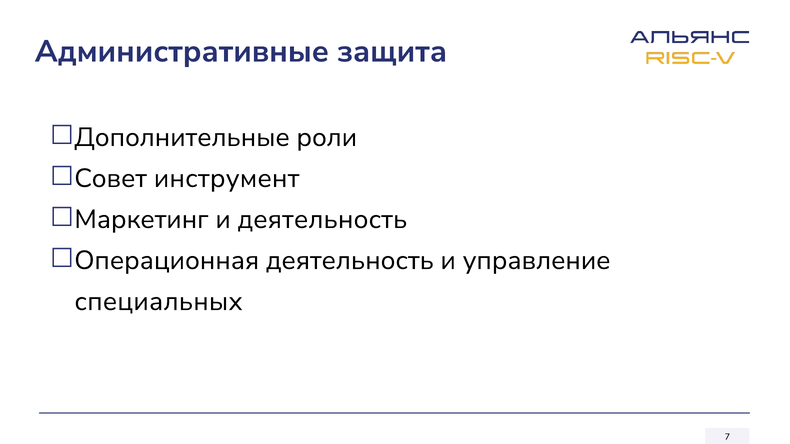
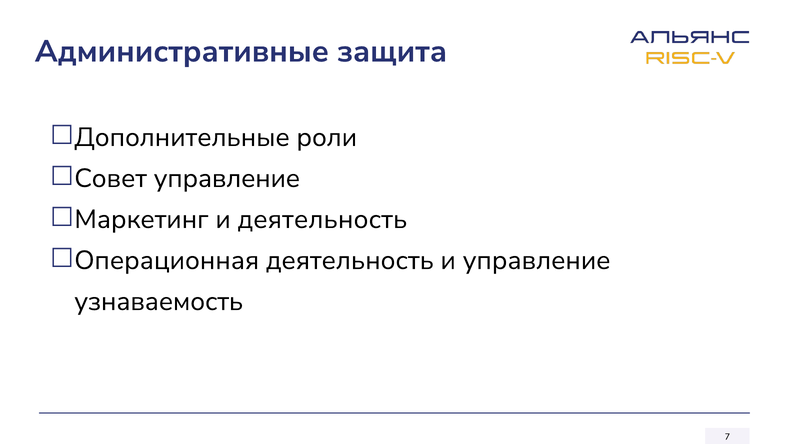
Совет инструмент: инструмент -> управление (227, 178)
специальных: специальных -> узнаваемость (159, 302)
